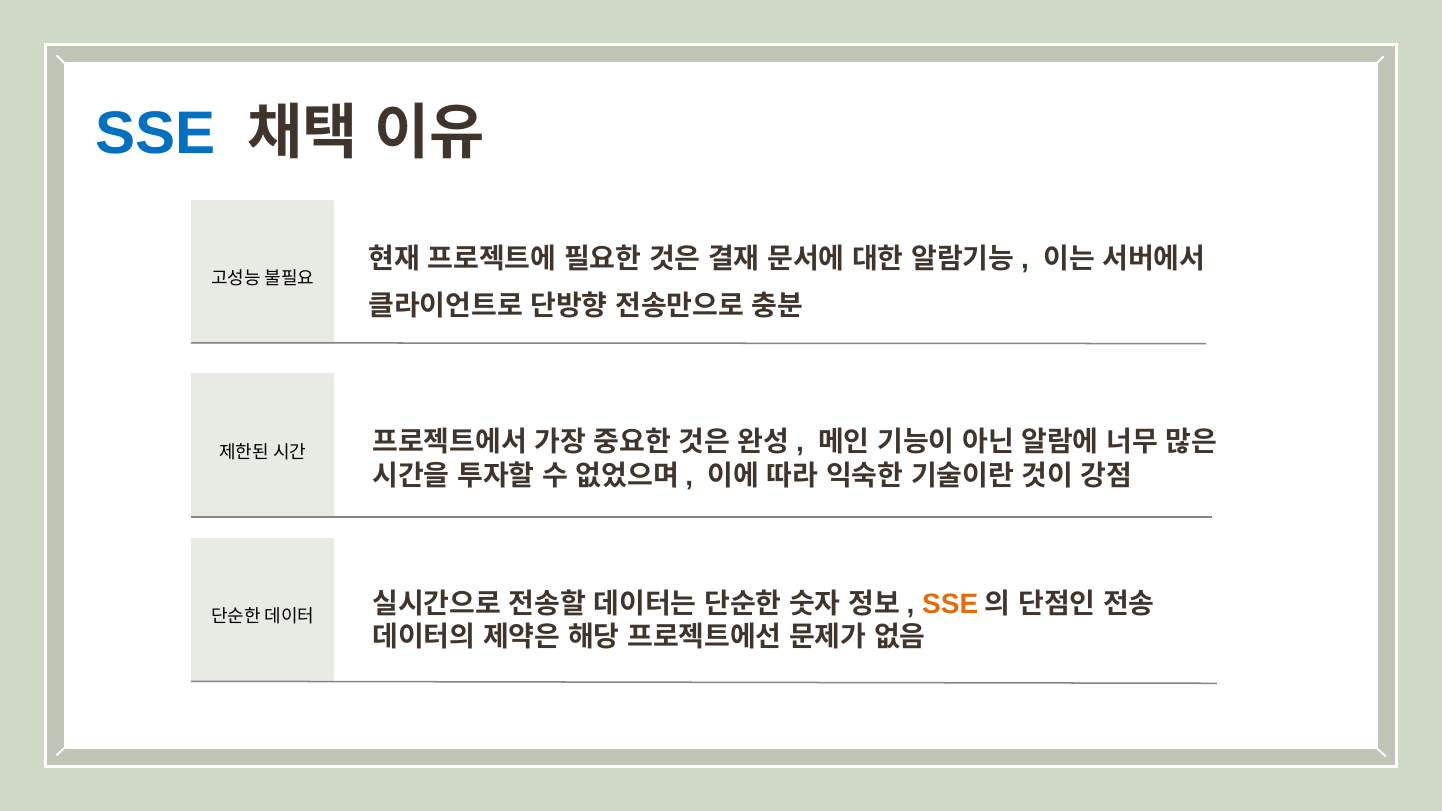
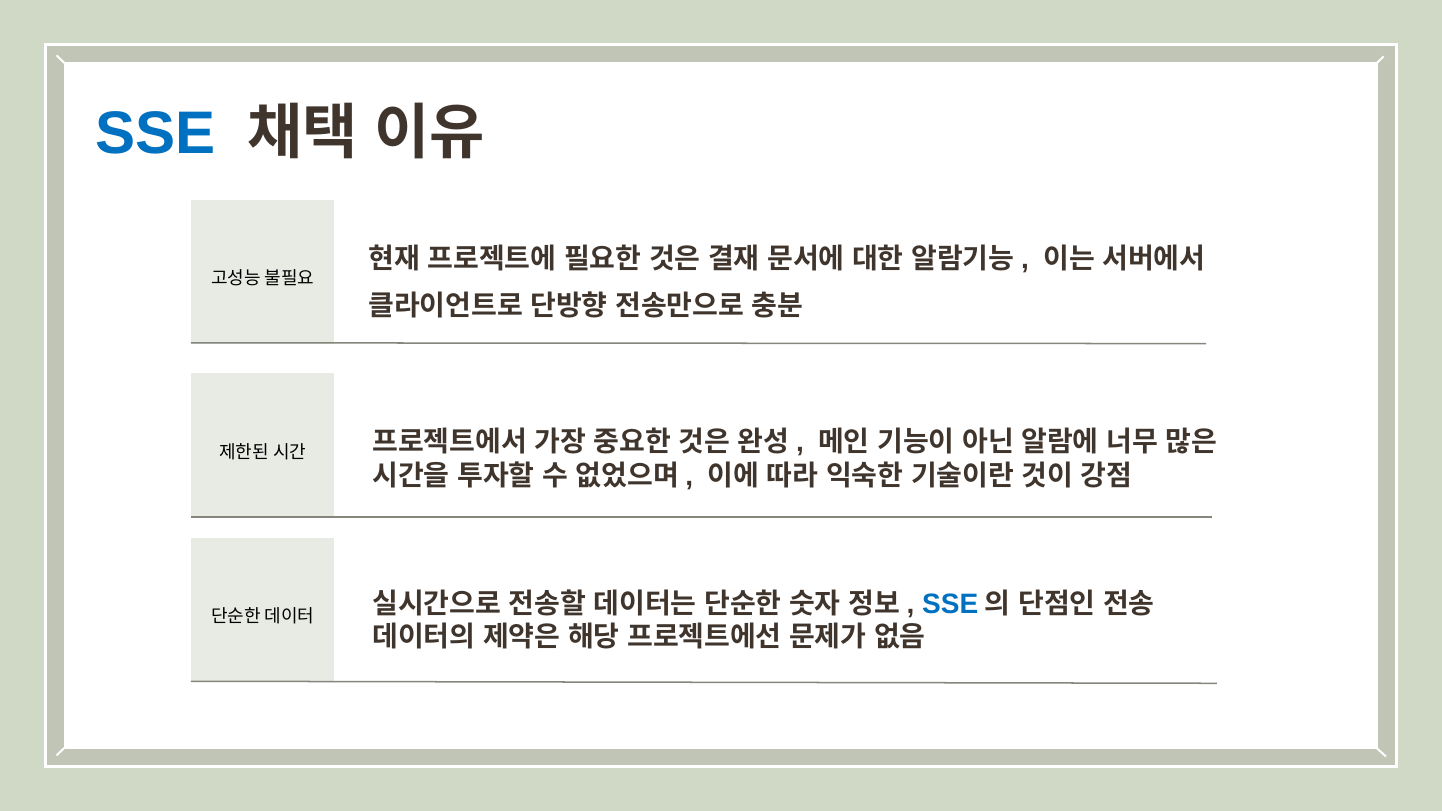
SSE colour: orange -> blue (950, 604)
